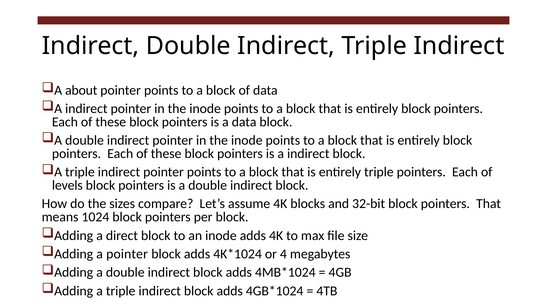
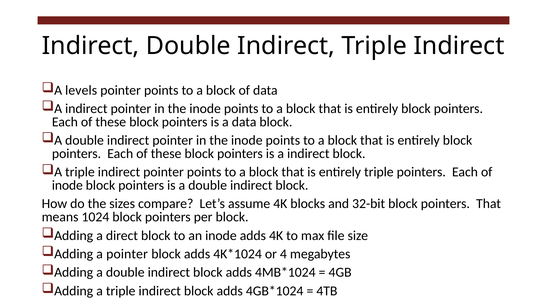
about: about -> levels (81, 90)
levels: levels -> inode (67, 185)
